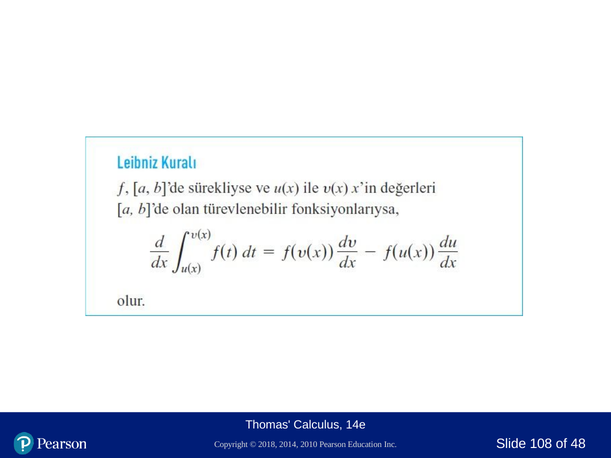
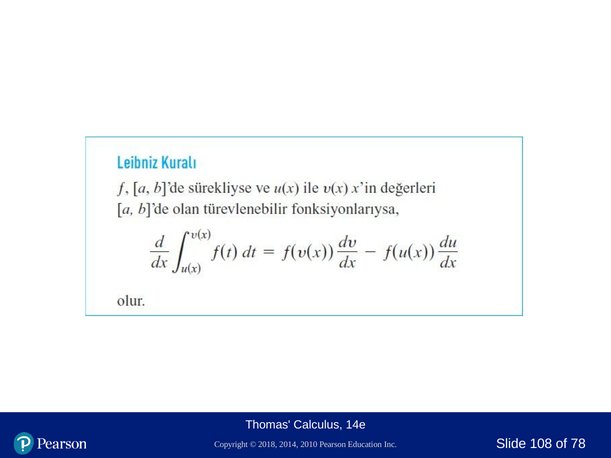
48: 48 -> 78 (578, 444)
